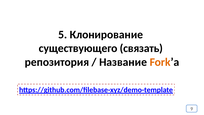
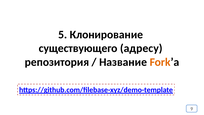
связать: связать -> адресу (141, 48)
